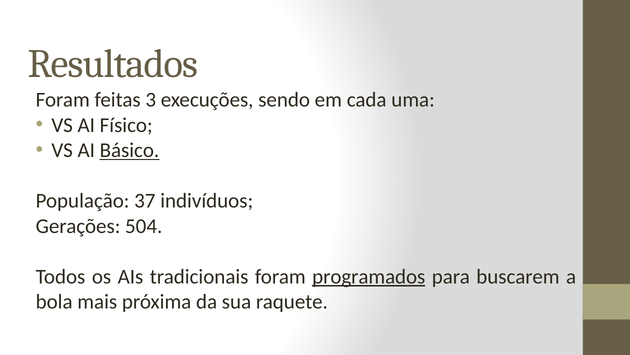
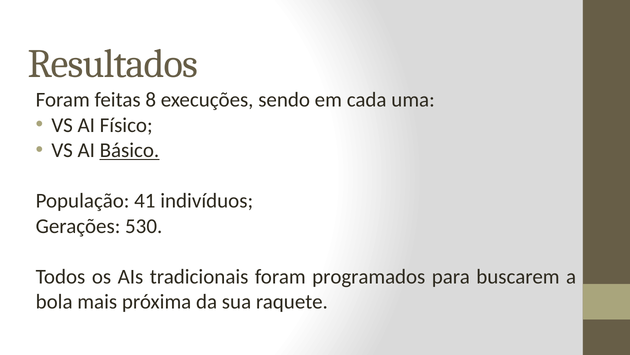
3: 3 -> 8 (151, 100)
37: 37 -> 41 (145, 201)
504: 504 -> 530 (144, 226)
programados underline: present -> none (369, 276)
